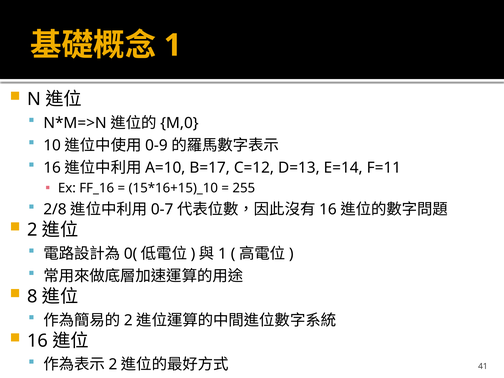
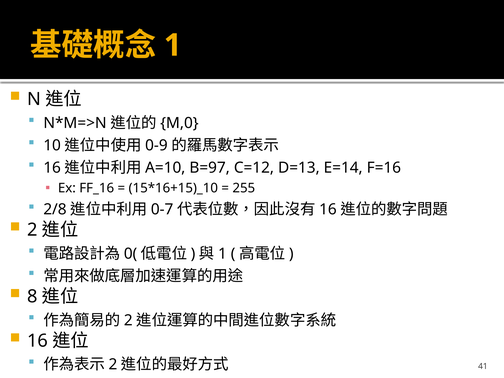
B=17: B=17 -> B=97 (210, 168)
F=11: F=11 -> F=16 (384, 168)
